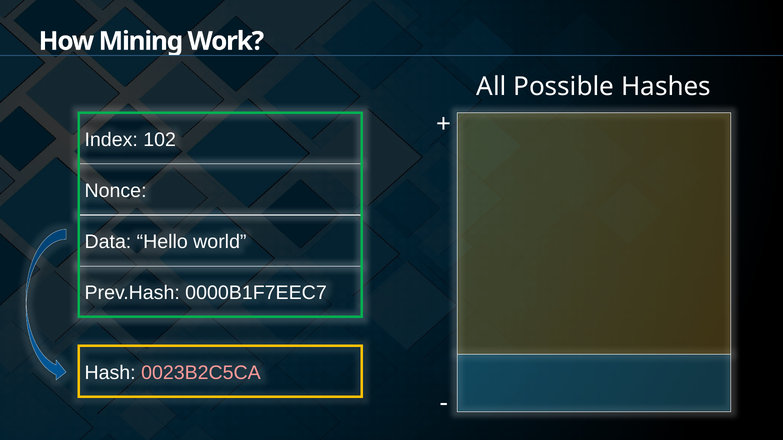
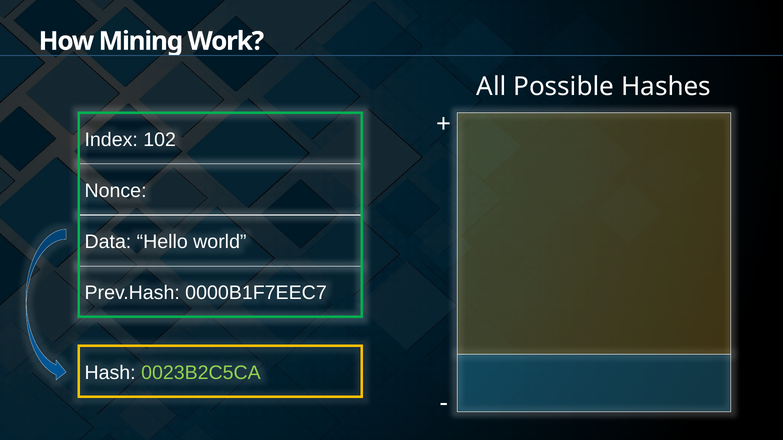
0023B2C5CA colour: pink -> light green (201, 373)
